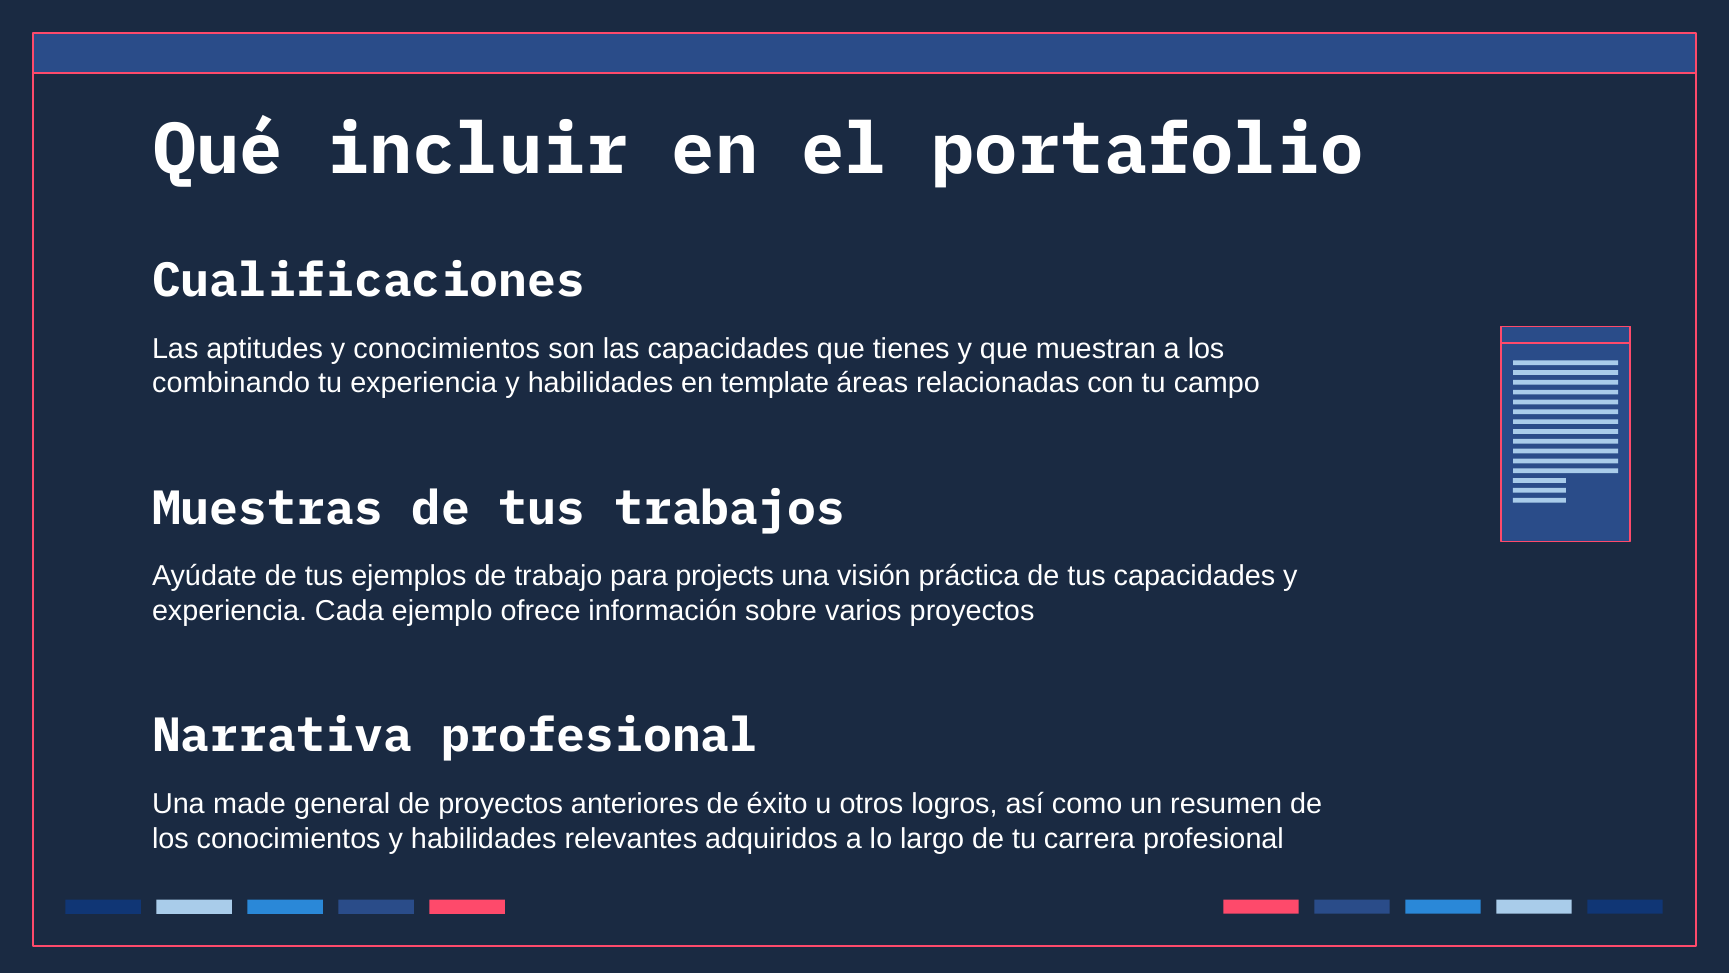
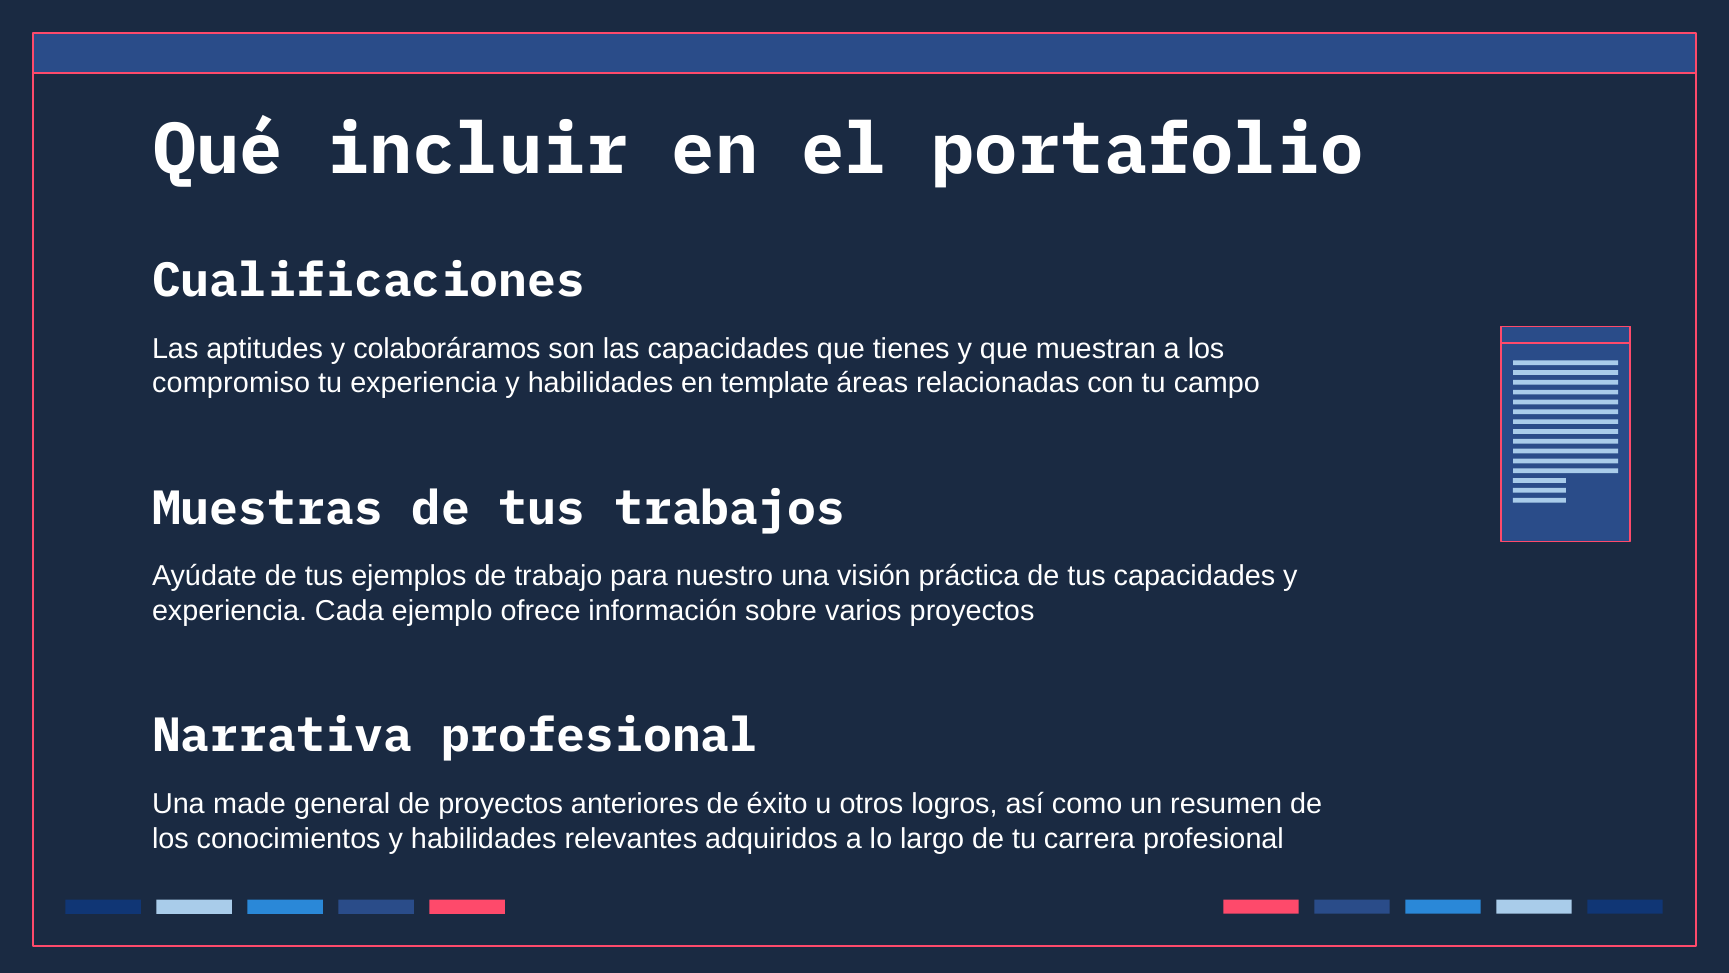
y conocimientos: conocimientos -> colaboráramos (447, 349)
combinando: combinando -> compromiso (231, 383)
projects: projects -> nuestro (724, 576)
